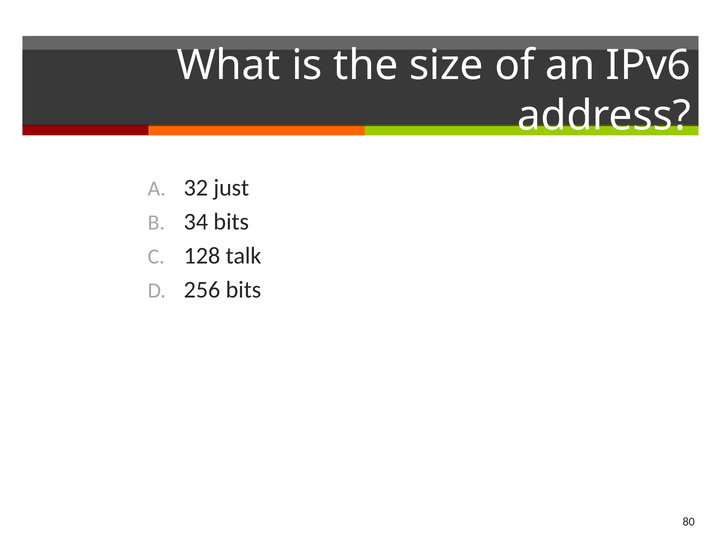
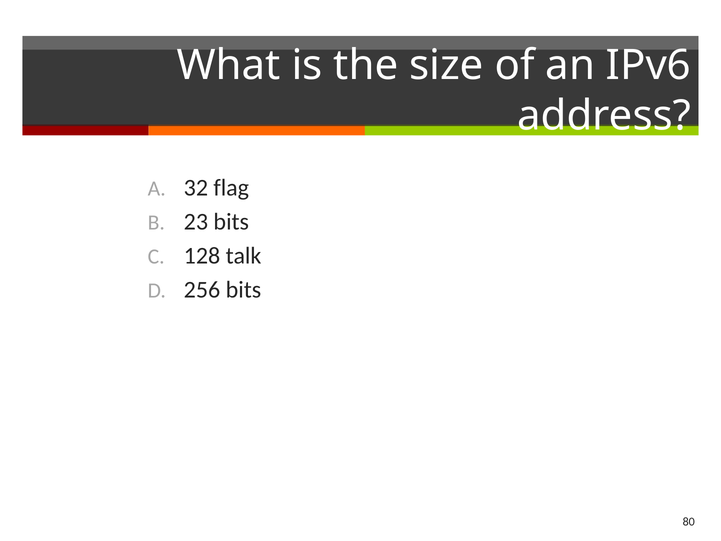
just: just -> flag (231, 188)
34: 34 -> 23 (196, 222)
